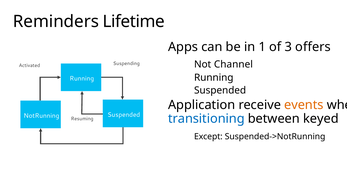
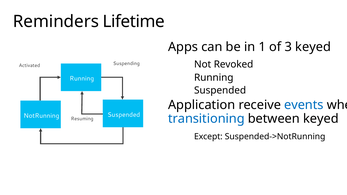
3 offers: offers -> keyed (313, 47)
Channel: Channel -> Revoked (233, 64)
events colour: orange -> blue (304, 105)
